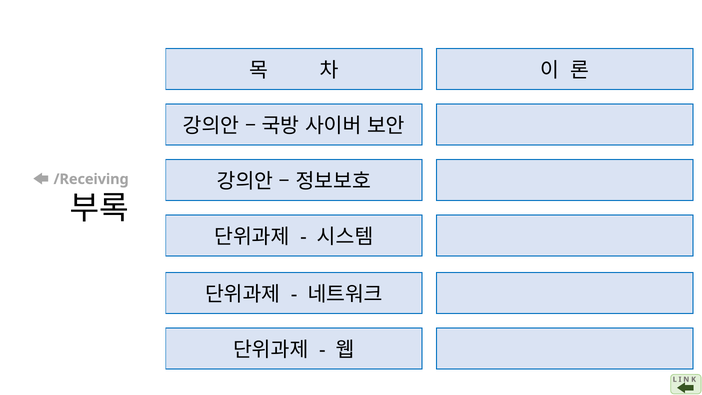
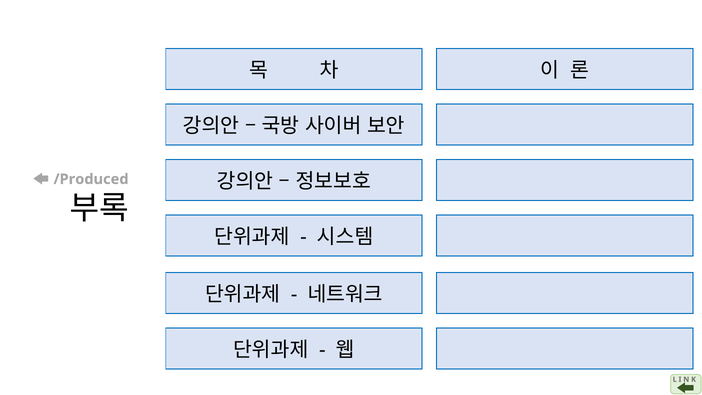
/Receiving: /Receiving -> /Produced (91, 179)
